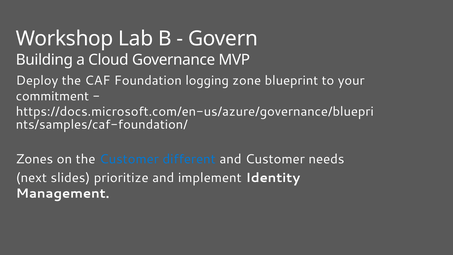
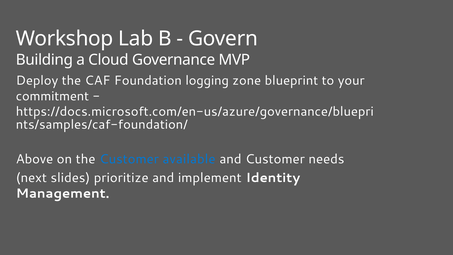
Zones: Zones -> Above (35, 159)
different: different -> available (189, 159)
